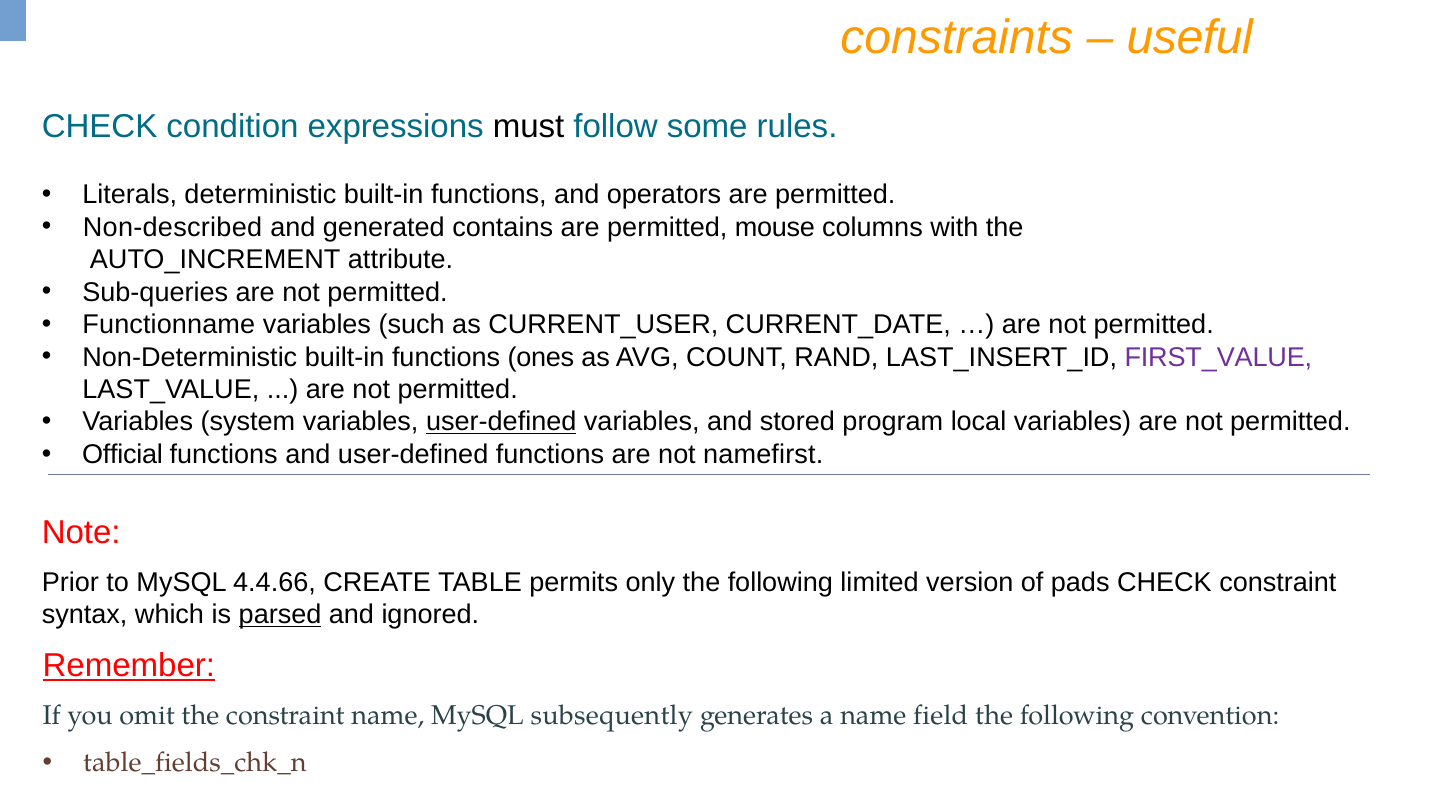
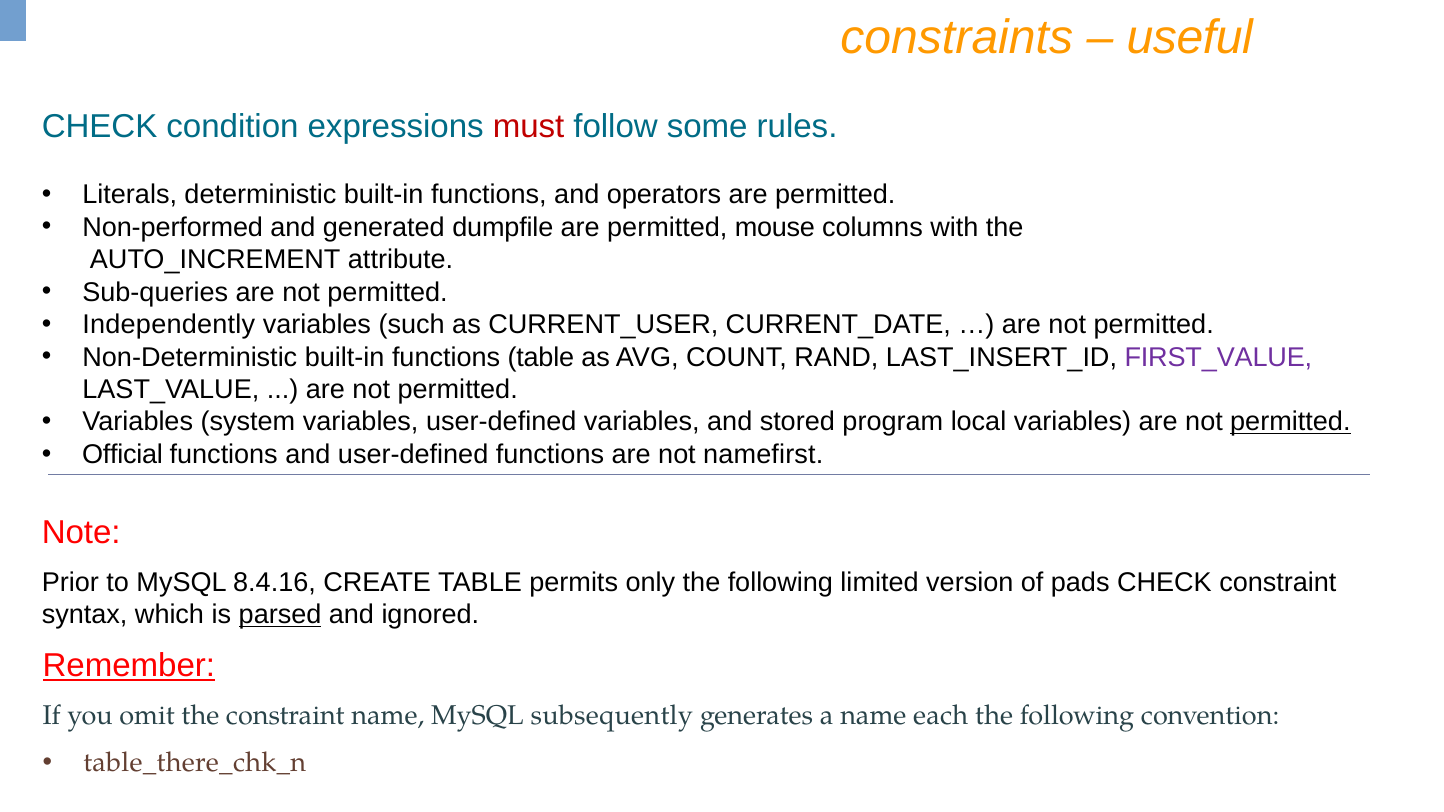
must colour: black -> red (529, 127)
Non-described: Non-described -> Non-performed (173, 227)
contains: contains -> dumpfile (503, 227)
Functionname: Functionname -> Independently (169, 325)
functions ones: ones -> table (541, 357)
user-defined underline: present -> none (501, 422)
permitted underline: none -> present (1290, 422)
4.4.66: 4.4.66 -> 8.4.16 (275, 583)
field: field -> each (941, 716)
table_fields_chk_n: table_fields_chk_n -> table_there_chk_n (195, 763)
